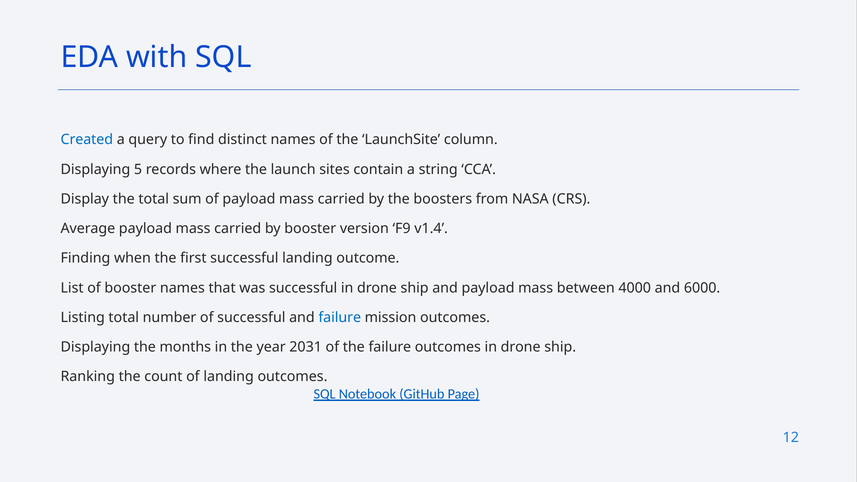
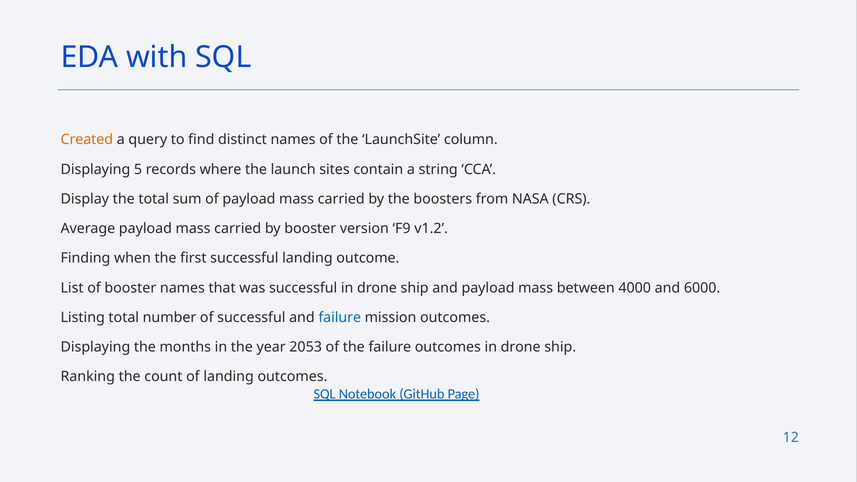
Created colour: blue -> orange (87, 140)
v1.4: v1.4 -> v1.2 (431, 229)
2031: 2031 -> 2053 (306, 347)
